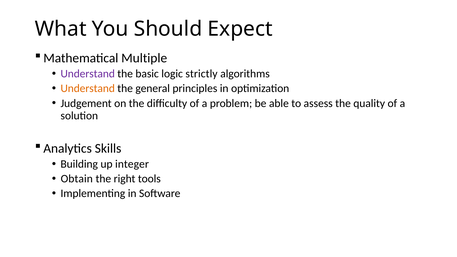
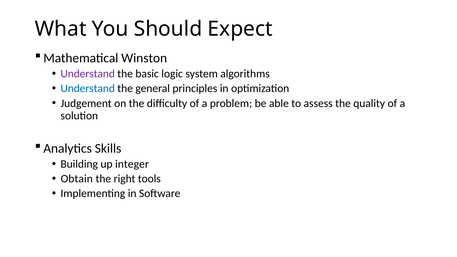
Multiple: Multiple -> Winston (144, 58)
strictly: strictly -> system (202, 74)
Understand colour: orange -> blue (88, 89)
